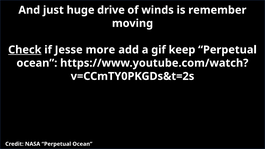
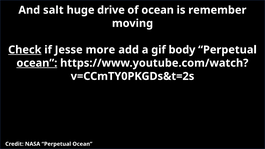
just: just -> salt (53, 10)
of winds: winds -> ocean (158, 10)
keep: keep -> body (182, 50)
ocean underline: none -> present (37, 63)
